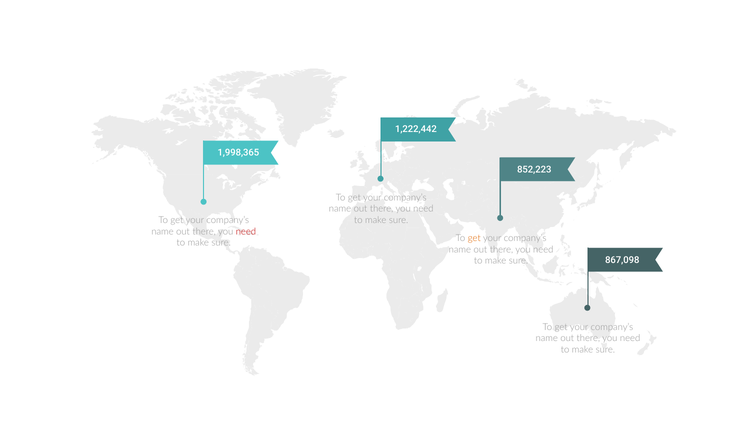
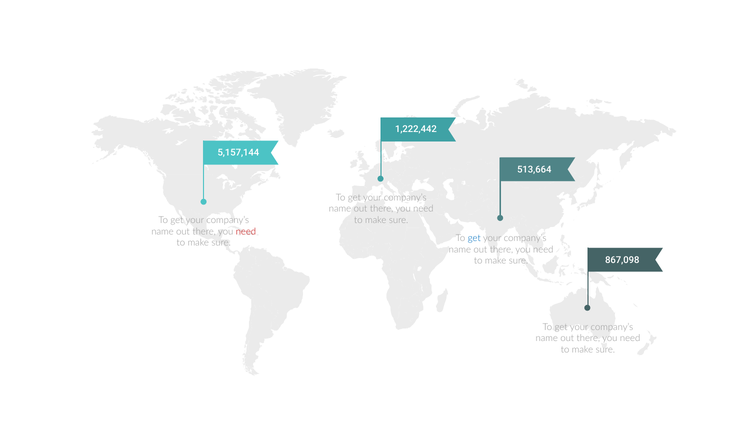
1,998,365: 1,998,365 -> 5,157,144 (238, 153)
852,223: 852,223 -> 513,664 (534, 169)
get colour: orange -> blue (474, 238)
